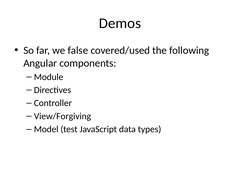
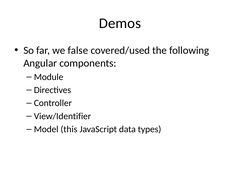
View/Forgiving: View/Forgiving -> View/Identifier (62, 116)
test: test -> this (69, 129)
